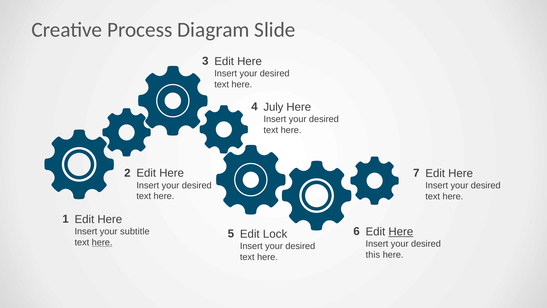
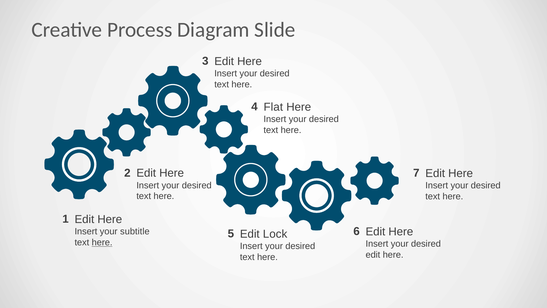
July: July -> Flat (273, 107)
Here underline: present -> none (401, 232)
this: this -> edit (373, 255)
